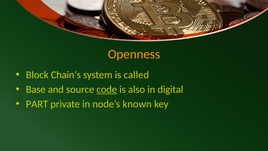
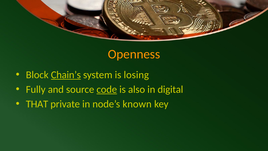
Chain’s underline: none -> present (66, 75)
called: called -> losing (136, 75)
Base: Base -> Fully (36, 89)
PART: PART -> THAT (37, 104)
